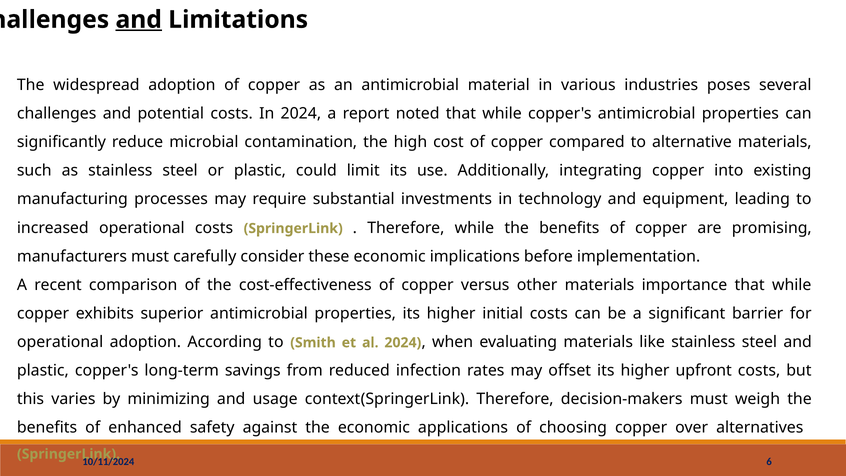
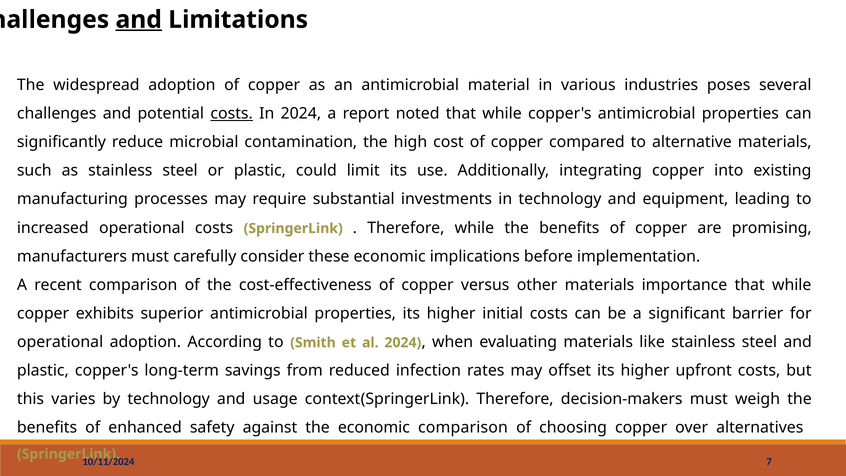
costs underline: none -> present (232, 114)
by minimizing: minimizing -> technology (169, 399)
economic applications: applications -> comparison (463, 428)
6: 6 -> 7 (769, 462)
